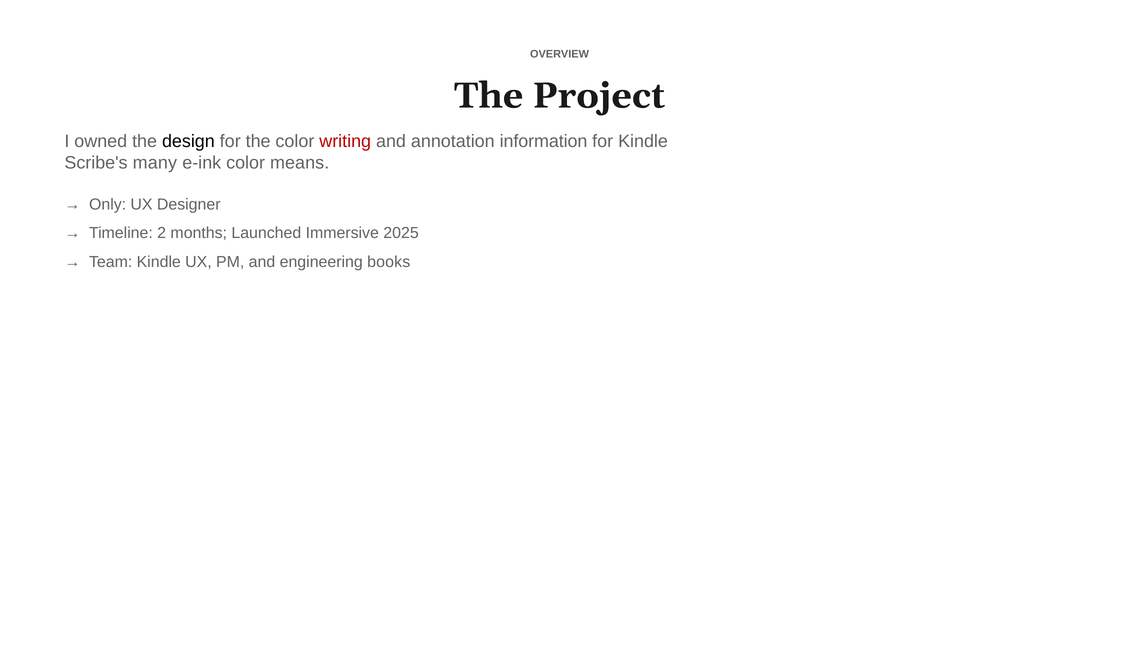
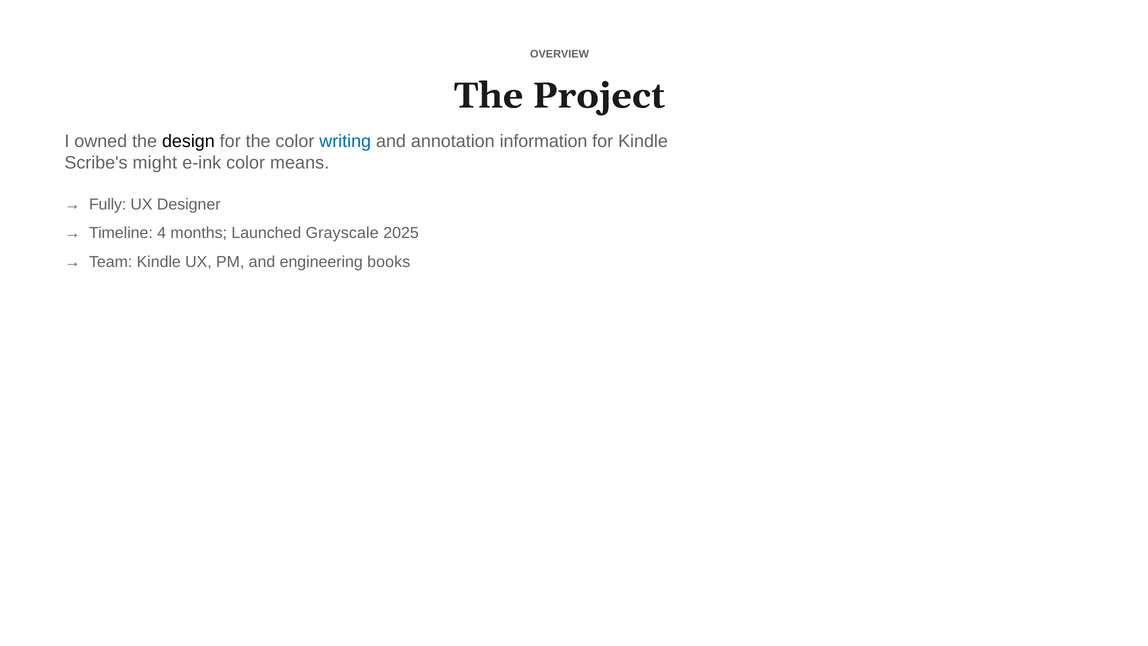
writing colour: red -> blue (345, 141)
many: many -> might (155, 163)
Only: Only -> Fully (108, 204)
2: 2 -> 4 (162, 233)
Immersive: Immersive -> Grayscale (342, 233)
